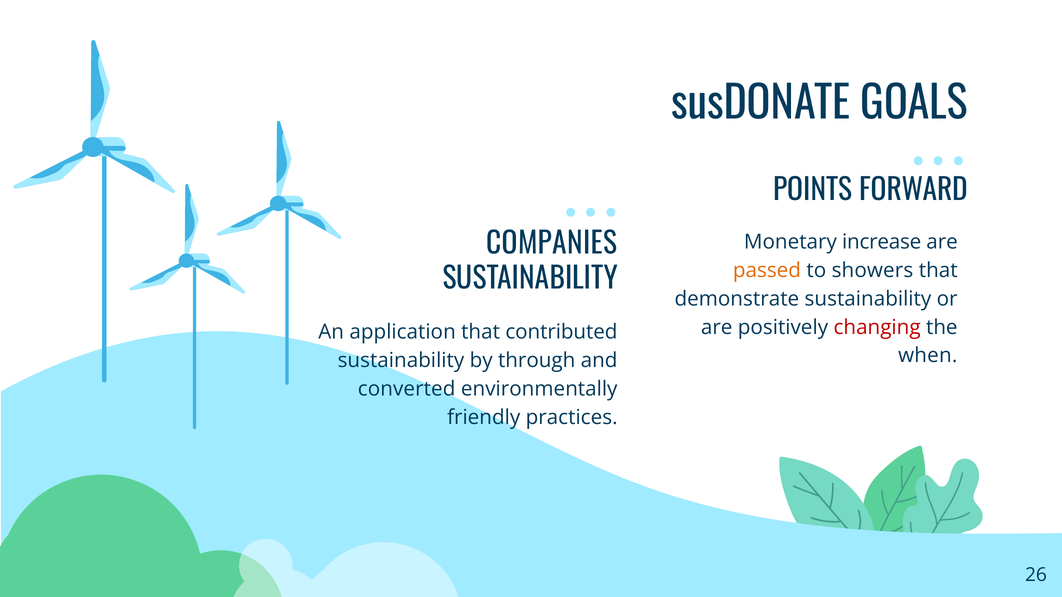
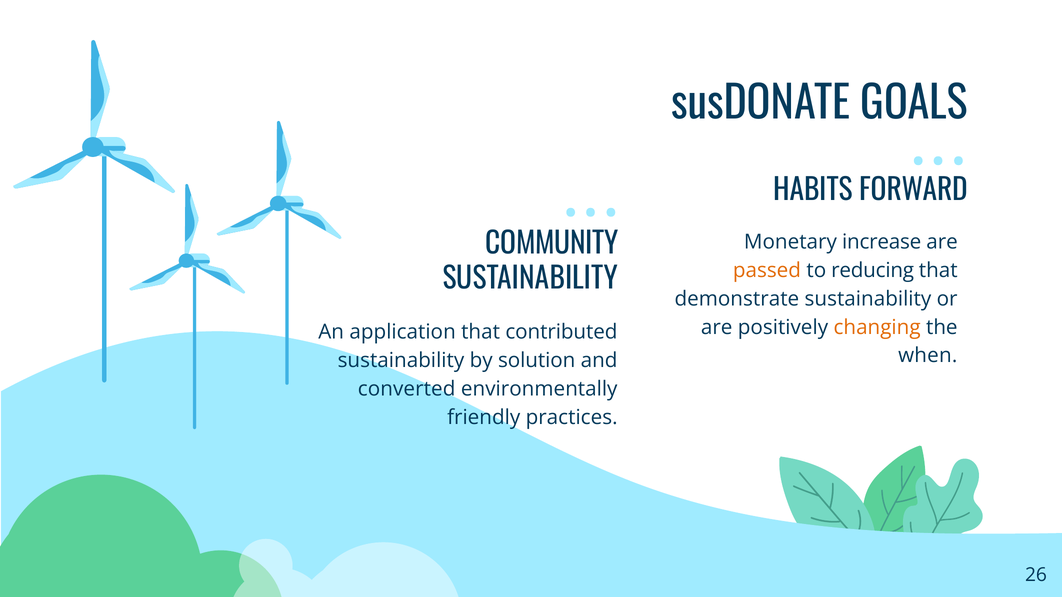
POINTS: POINTS -> HABITS (813, 191)
COMPANIES: COMPANIES -> COMMUNITY (552, 244)
showers: showers -> reducing (873, 270)
changing colour: red -> orange (877, 327)
through: through -> solution (537, 361)
